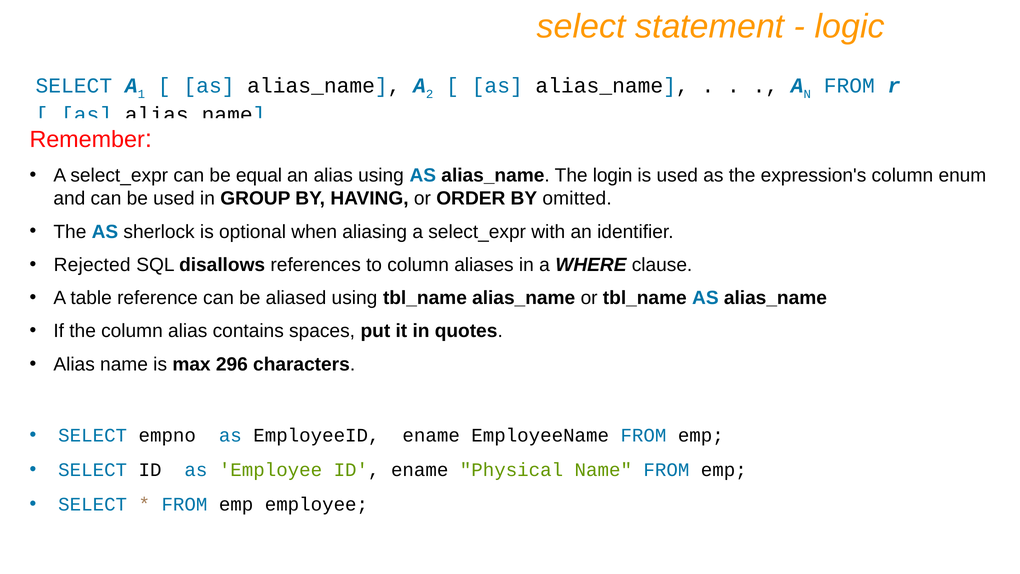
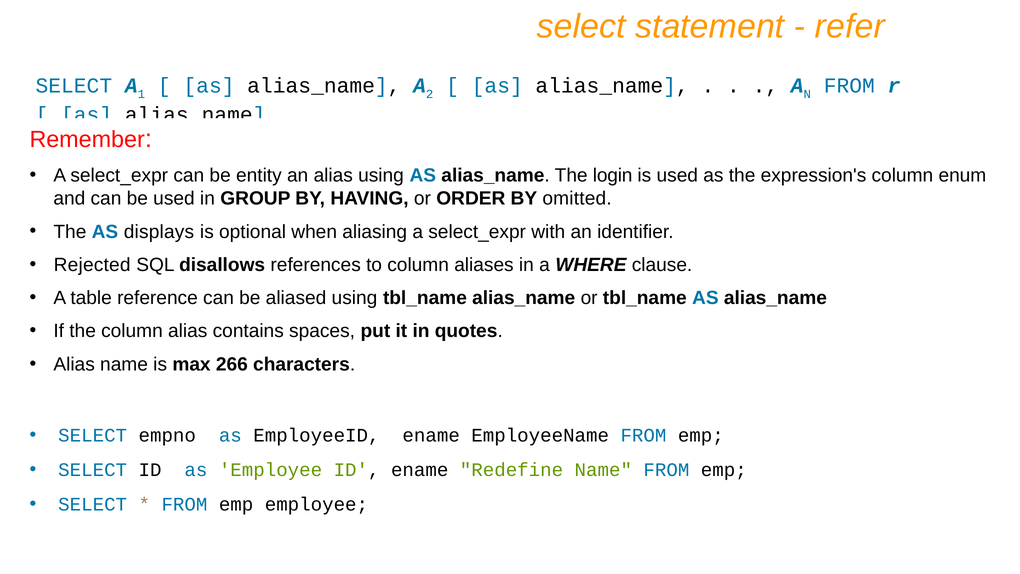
logic: logic -> refer (850, 27)
equal: equal -> entity (259, 176)
sherlock: sherlock -> displays (159, 232)
296: 296 -> 266 (232, 364)
Physical: Physical -> Redefine (512, 470)
